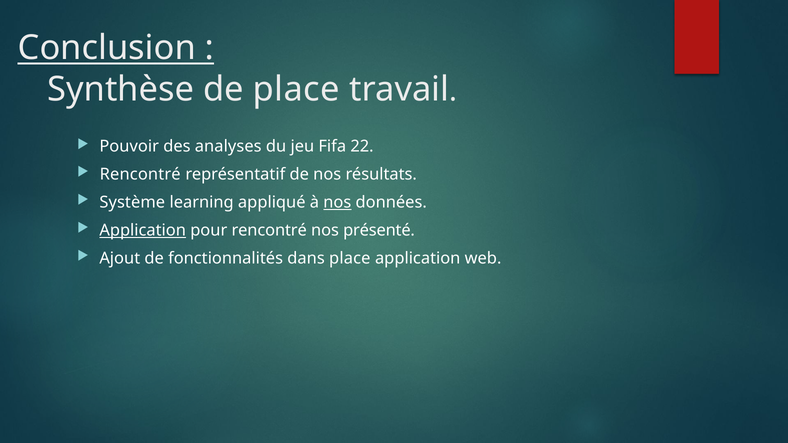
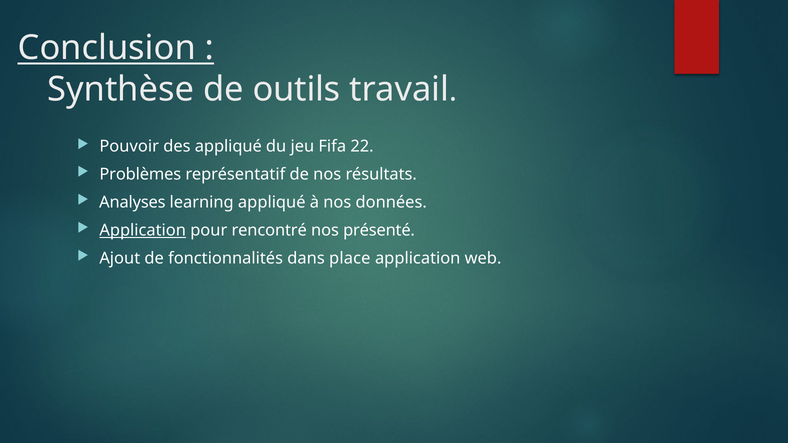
de place: place -> outils (297, 89)
des analyses: analyses -> appliqué (228, 147)
Rencontré: Rencontré -> Problèmes (140, 175)
Système: Système -> Analyses (132, 202)
nos underline: present -> none (337, 202)
